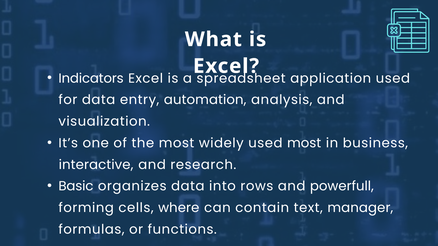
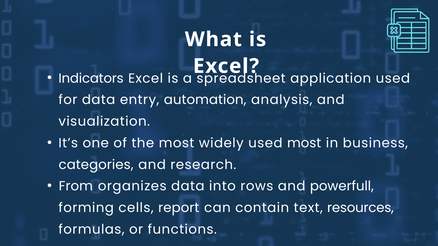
interactive: interactive -> categories (96, 165)
Basic: Basic -> From (76, 187)
where: where -> report (179, 208)
manager: manager -> resources (360, 208)
